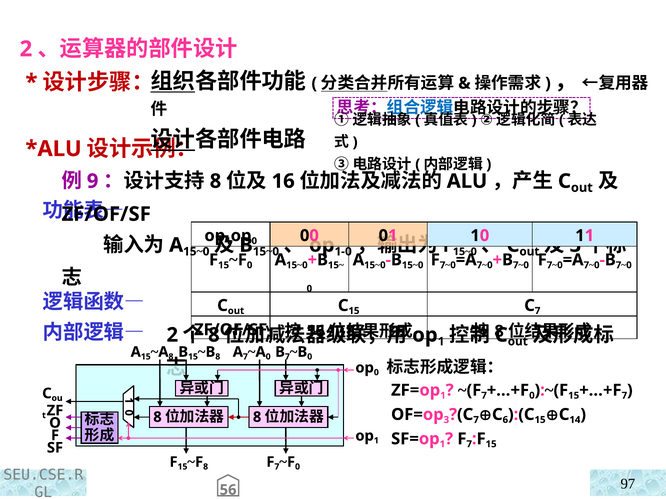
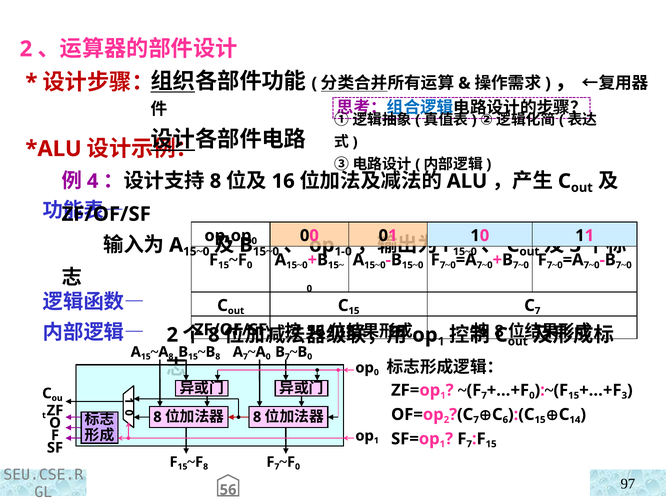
9: 9 -> 4 (93, 181)
7: 7 -> 3 (624, 396)
3: 3 -> 2 (446, 420)
